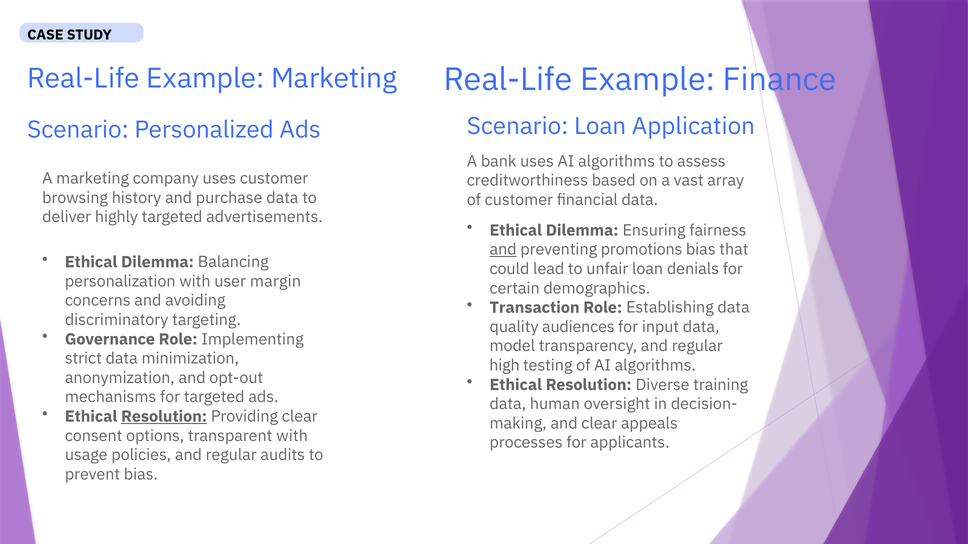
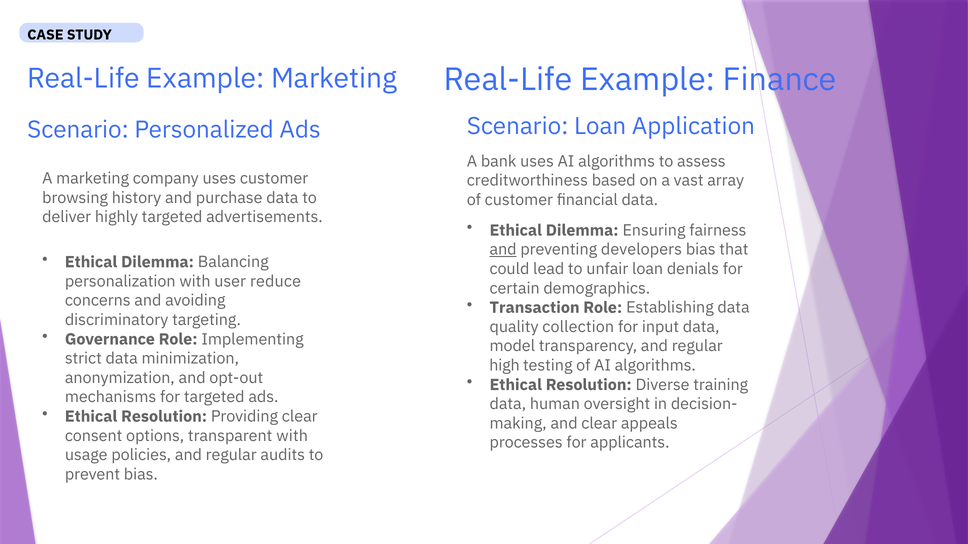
promotions: promotions -> developers (642, 250)
margin: margin -> reduce (276, 282)
audiences: audiences -> collection (578, 327)
Resolution underline: present -> none (164, 417)
